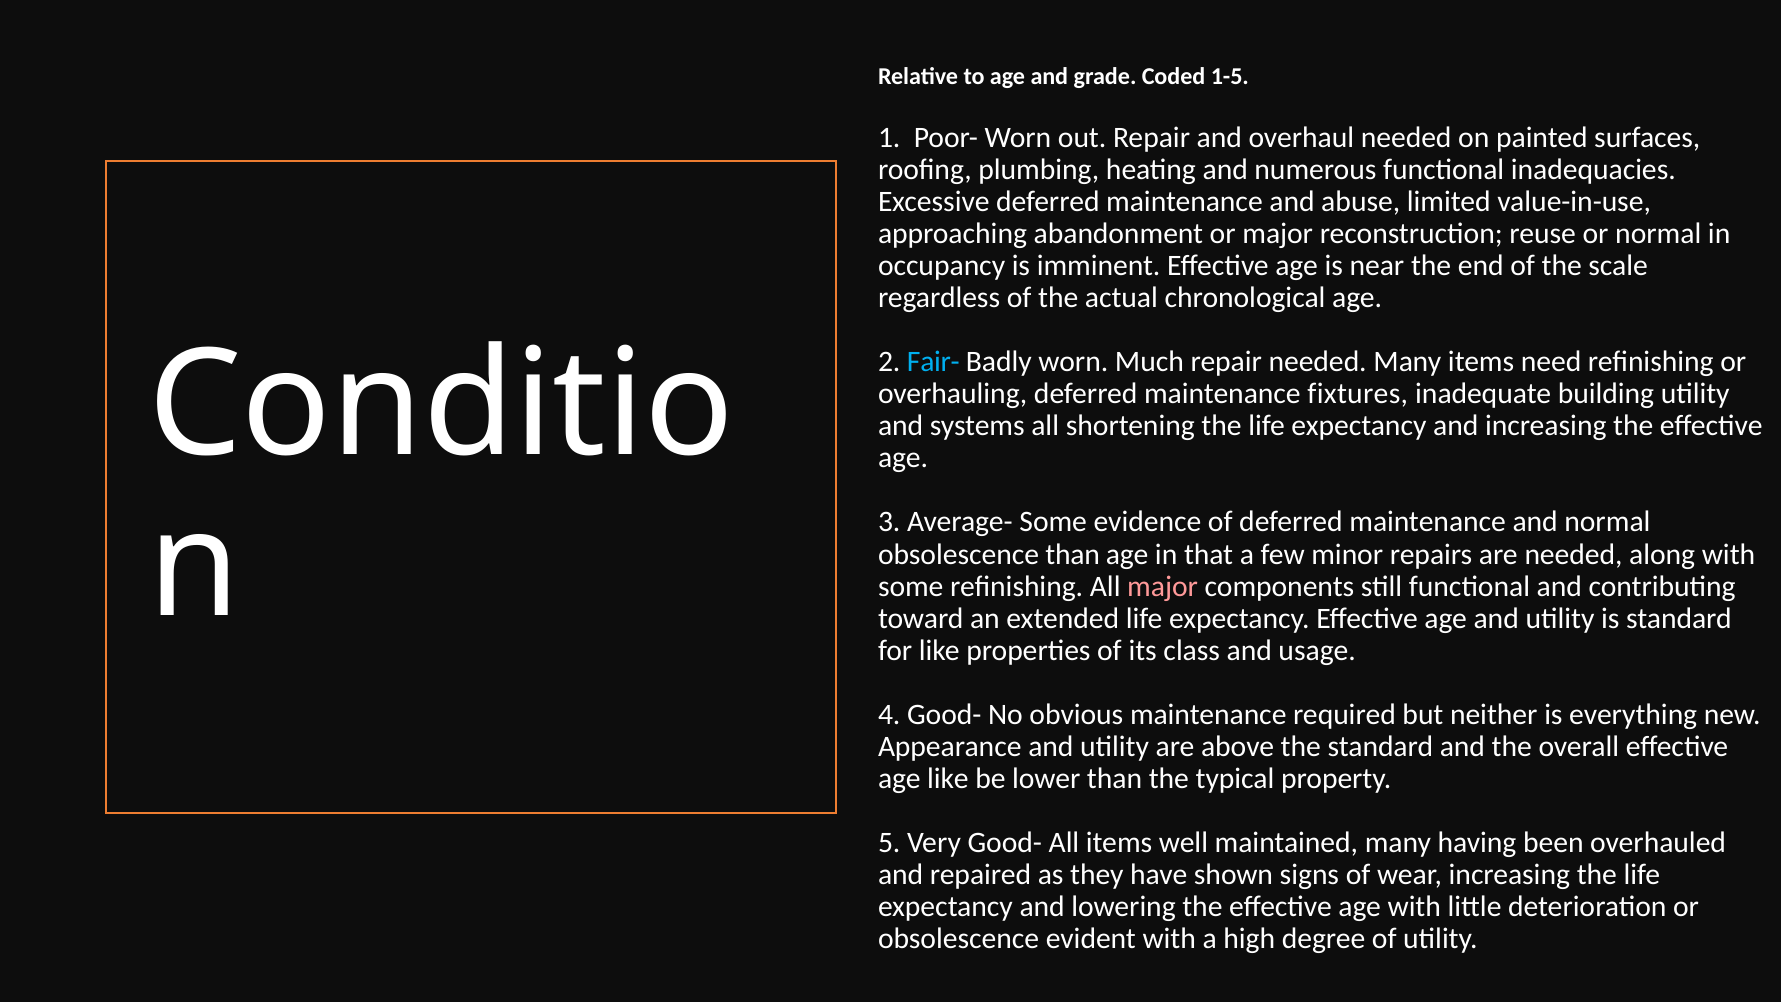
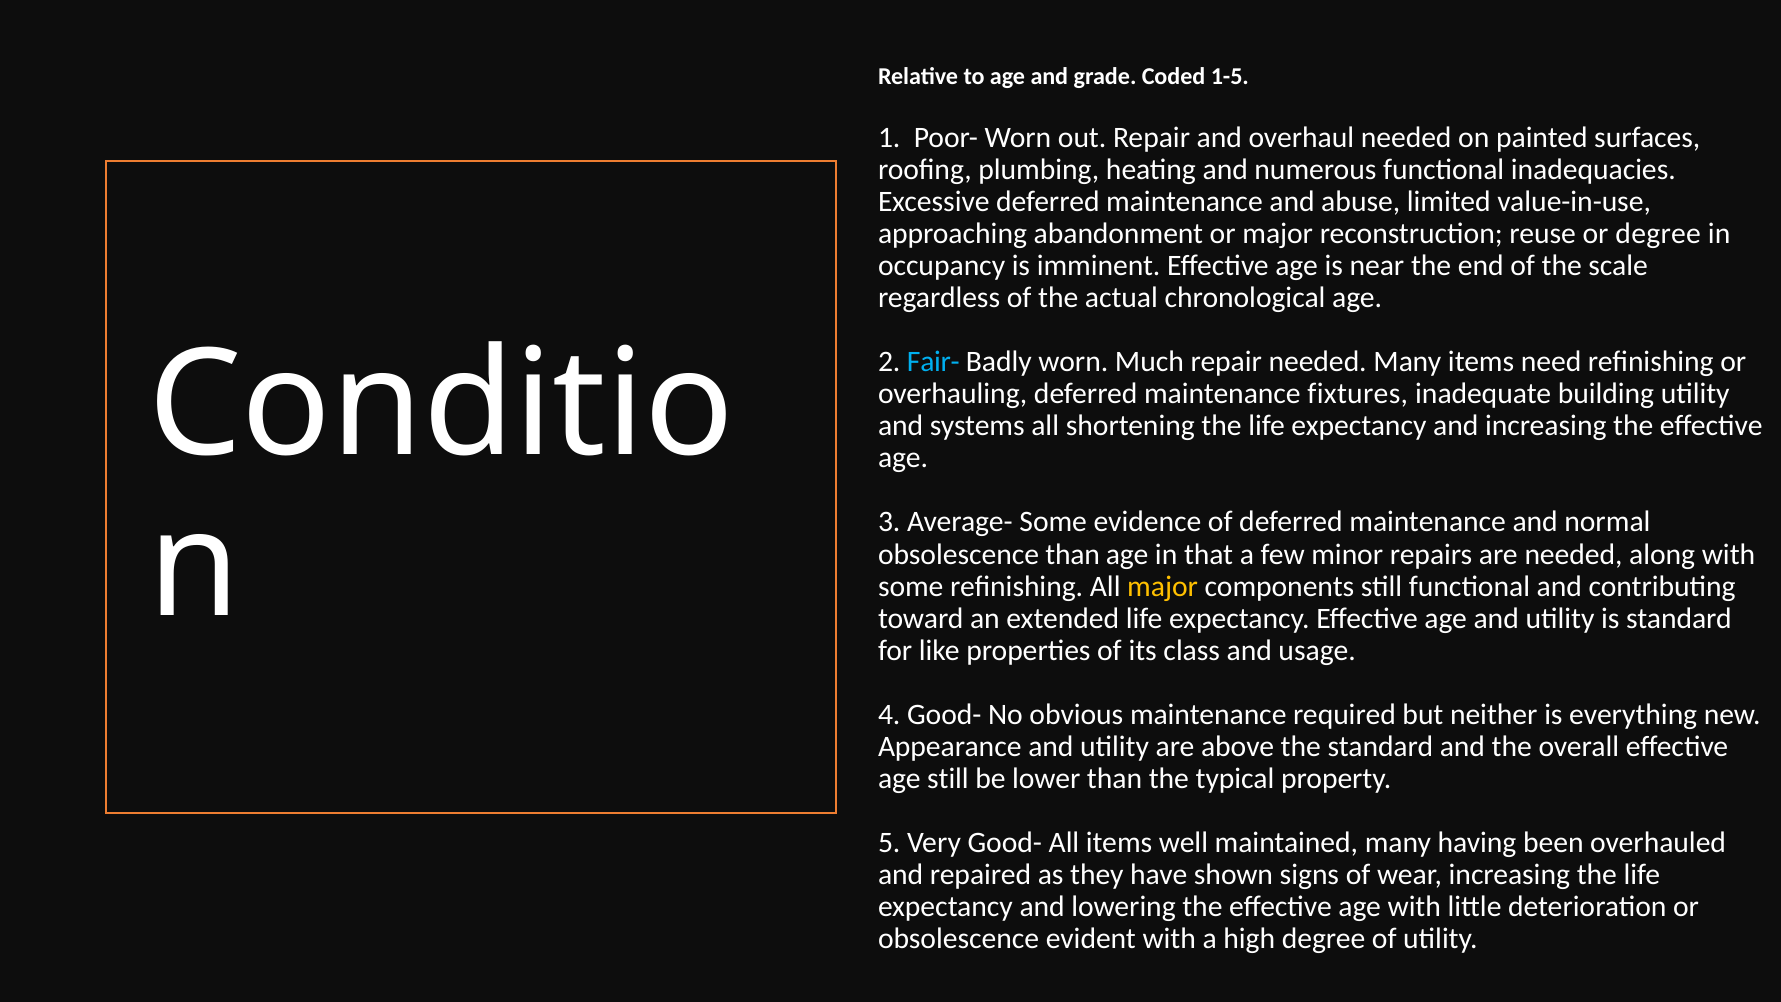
or normal: normal -> degree (1658, 234)
major colour: pink -> yellow (1163, 586)
age like: like -> still (948, 778)
